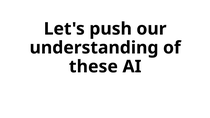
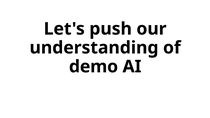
these: these -> demo (94, 67)
